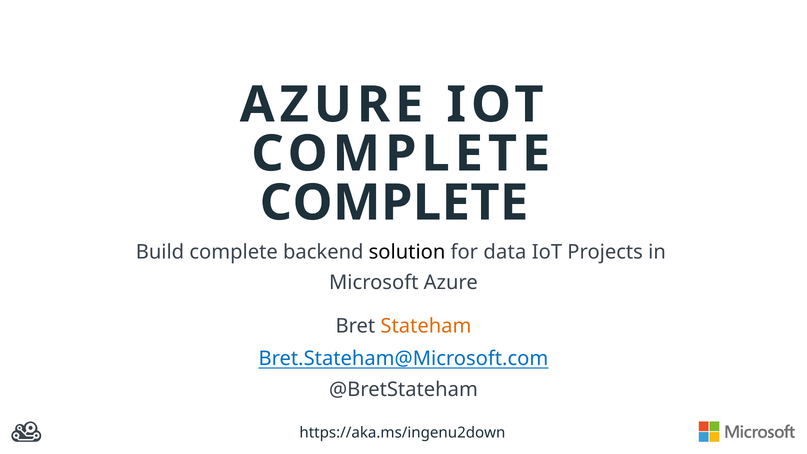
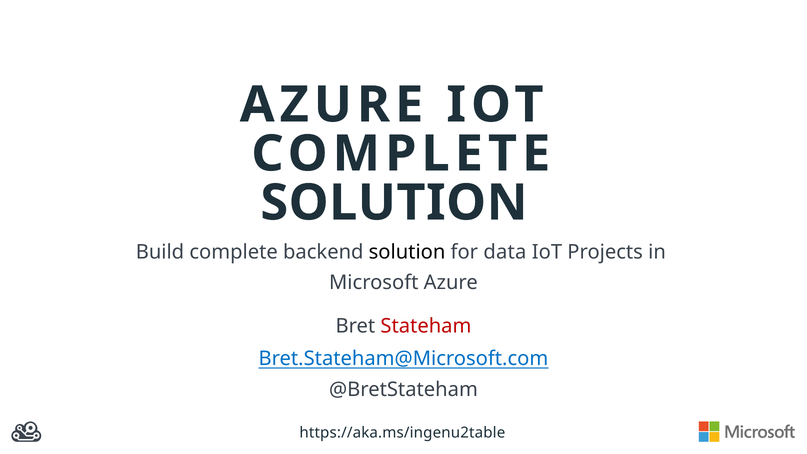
COMPLETE: COMPLETE -> SOLUTION (394, 203)
Stateham colour: orange -> red (426, 326)
https://aka.ms/ingenu2down: https://aka.ms/ingenu2down -> https://aka.ms/ingenu2table (402, 432)
